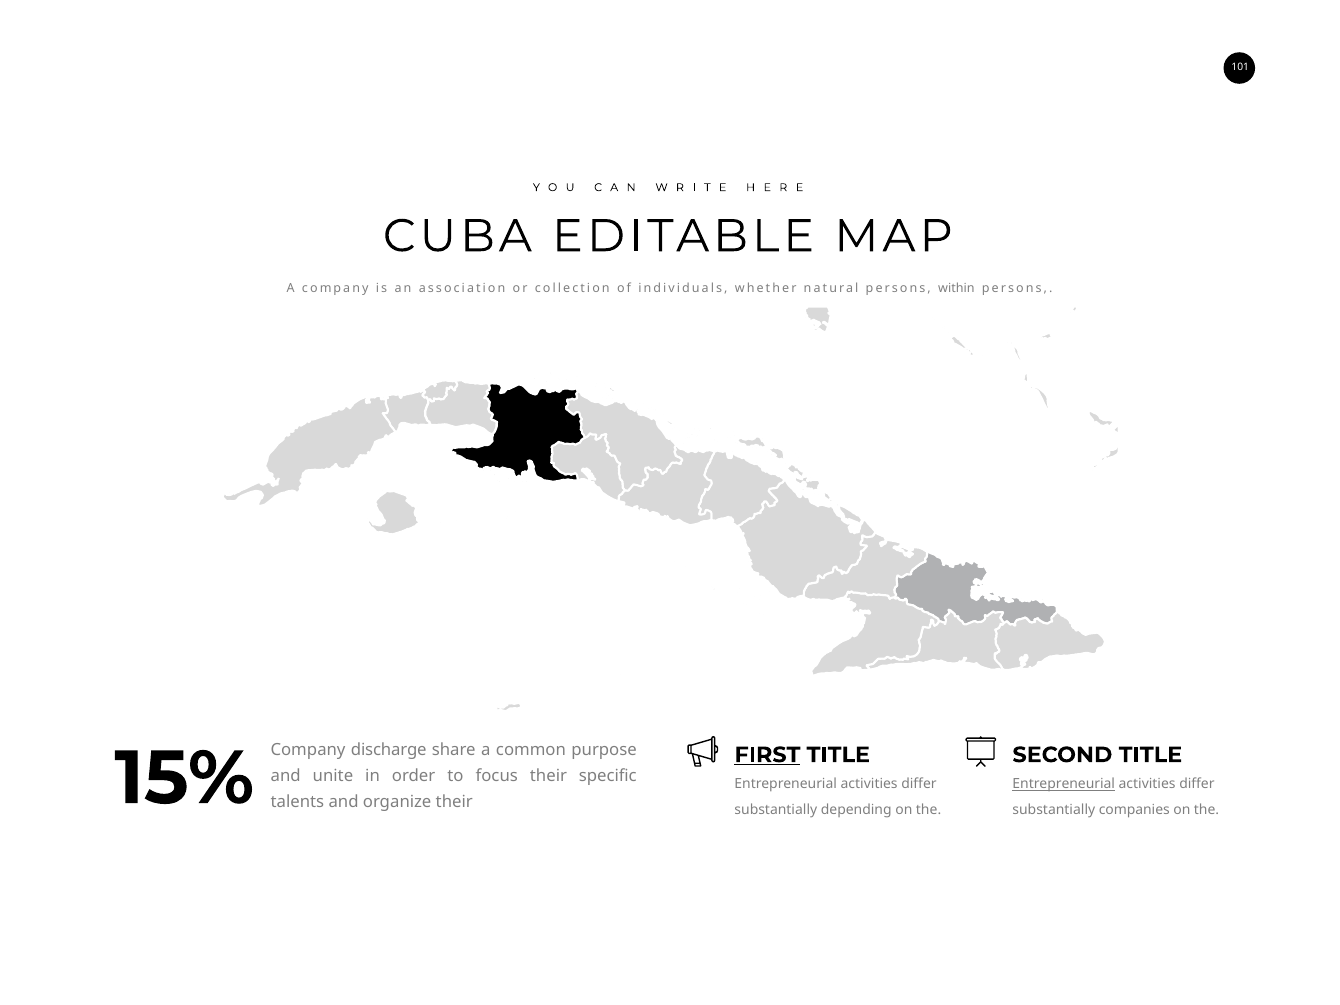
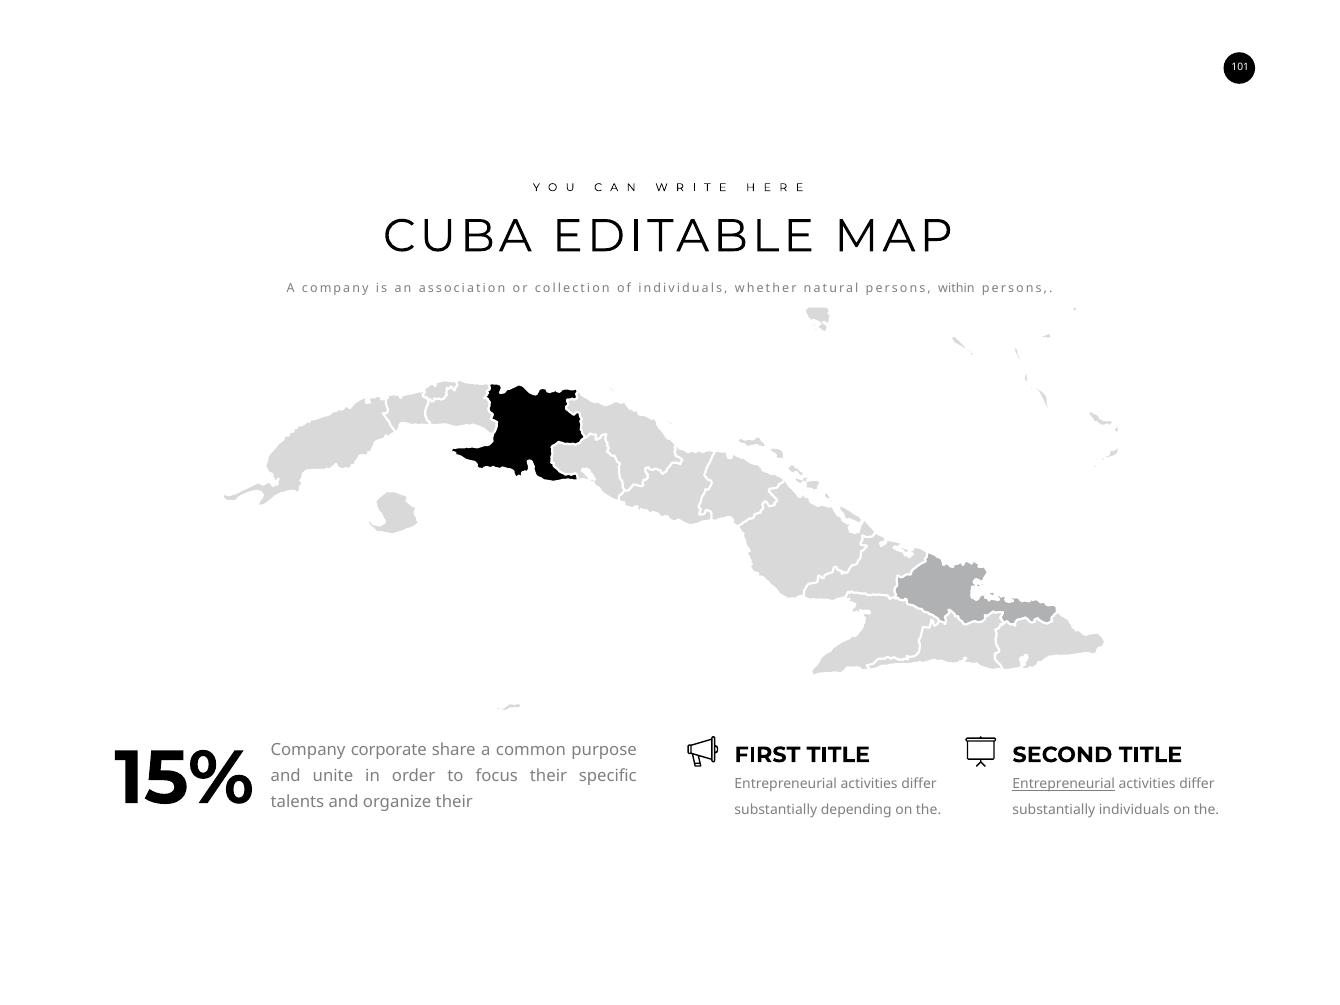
discharge: discharge -> corporate (389, 750)
FIRST underline: present -> none (767, 755)
substantially companies: companies -> individuals (1134, 809)
